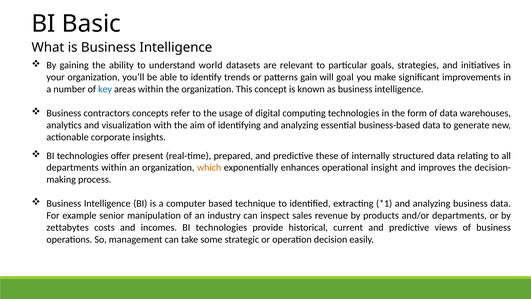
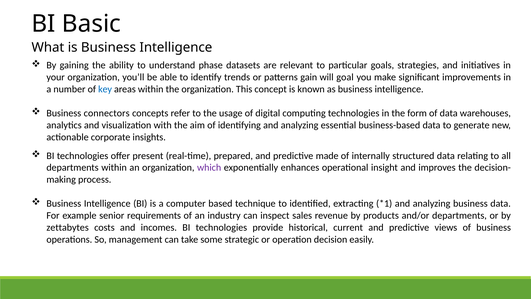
world: world -> phase (211, 65)
contractors: contractors -> connectors (107, 113)
these: these -> made (327, 156)
which colour: orange -> purple (209, 168)
manipulation: manipulation -> requirements (154, 215)
